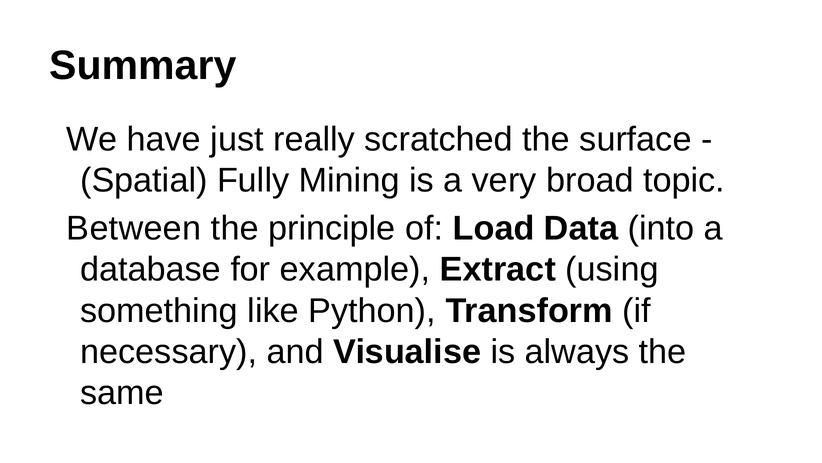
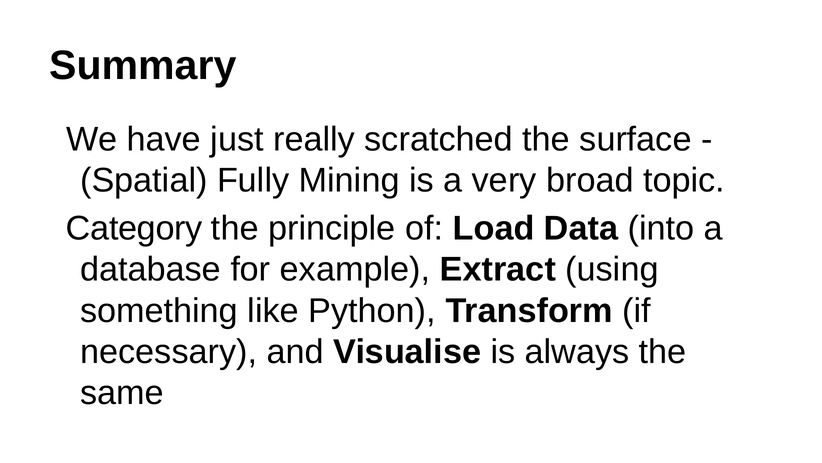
Between: Between -> Category (134, 228)
